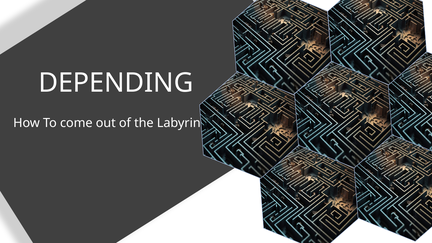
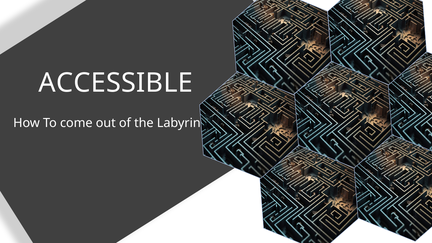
DEPENDING: DEPENDING -> ACCESSIBLE (116, 83)
